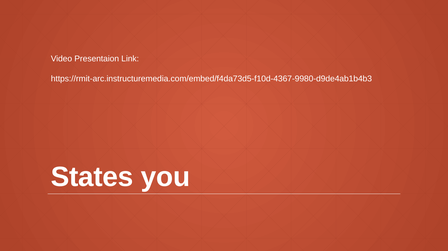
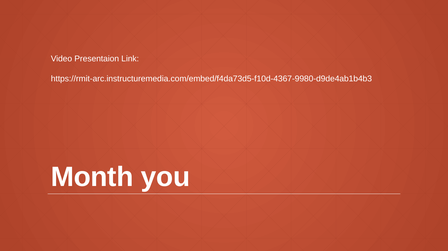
States: States -> Month (92, 177)
